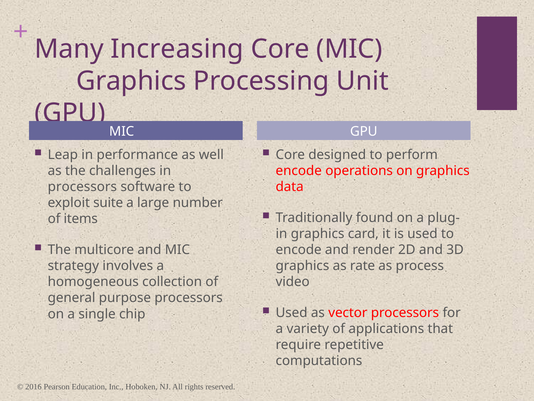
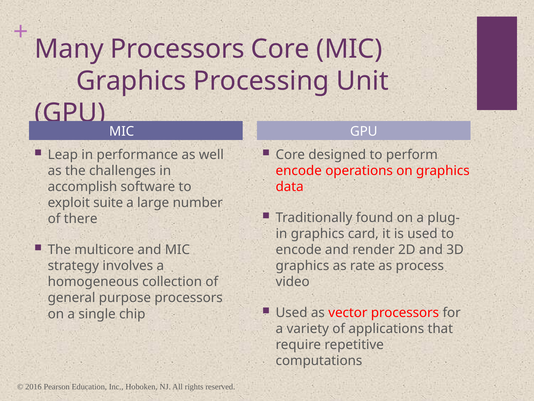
Many Increasing: Increasing -> Processors (177, 49)
processors: processors -> accomplish (82, 187)
items: items -> there (81, 219)
